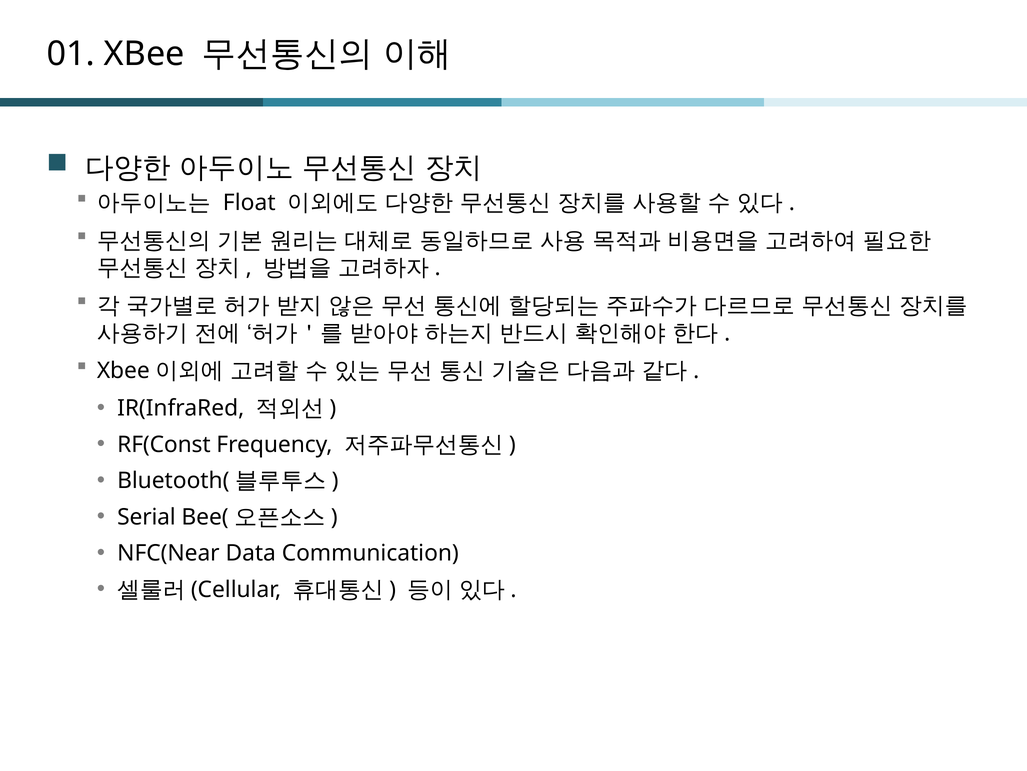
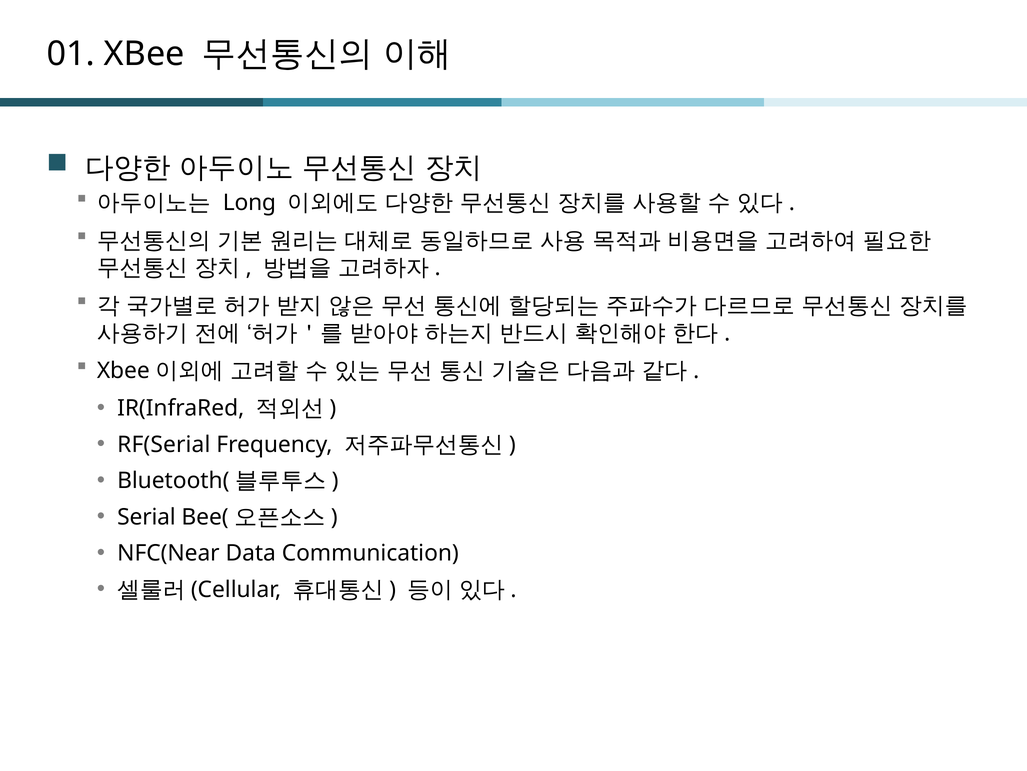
Float: Float -> Long (249, 203)
RF(Const: RF(Const -> RF(Serial (164, 444)
